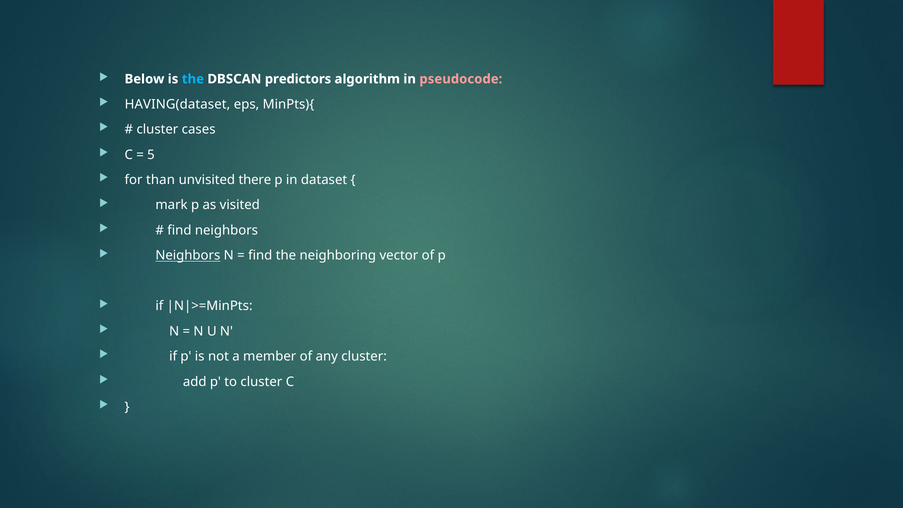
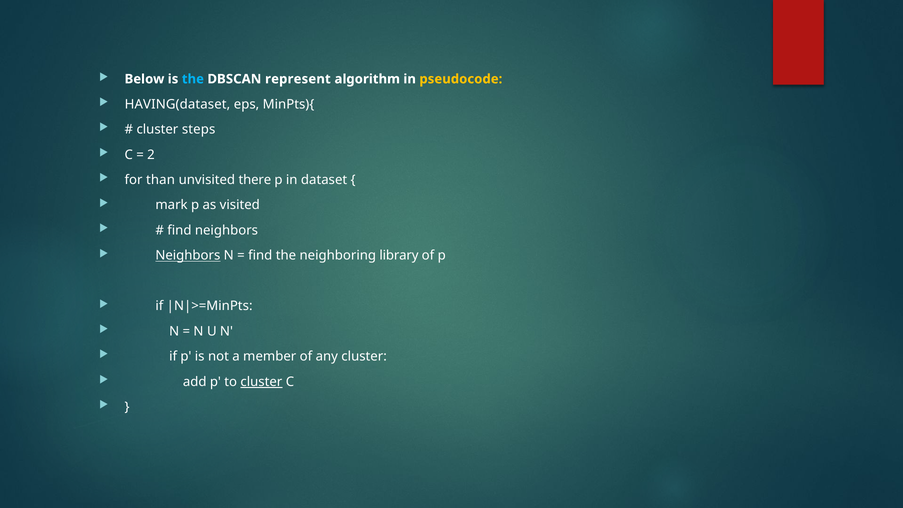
predictors: predictors -> represent (298, 79)
pseudocode colour: pink -> yellow (461, 79)
cases: cases -> steps (199, 129)
5: 5 -> 2 (151, 155)
vector: vector -> library (399, 256)
cluster underline: none -> present (261, 382)
